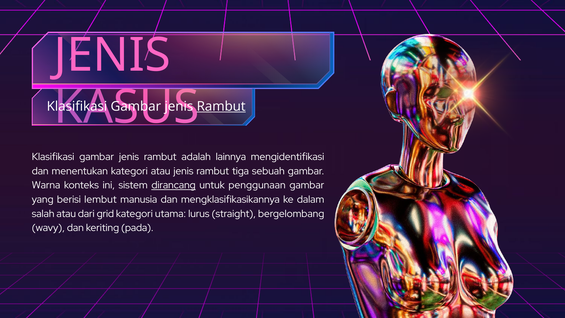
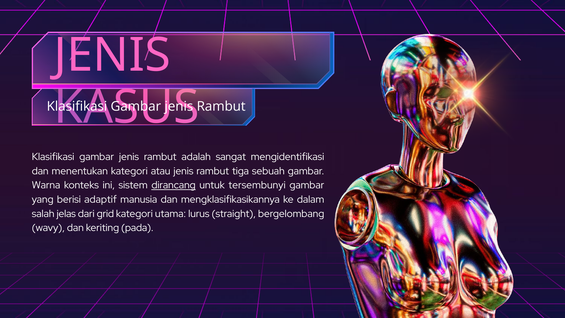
Rambut underline: present -> none (221, 106)
lainnya: lainnya -> sangat (231, 157)
penggunaan: penggunaan -> tersembunyi (257, 185)
lembut: lembut -> adaptif (100, 199)
salah atau: atau -> jelas (66, 214)
